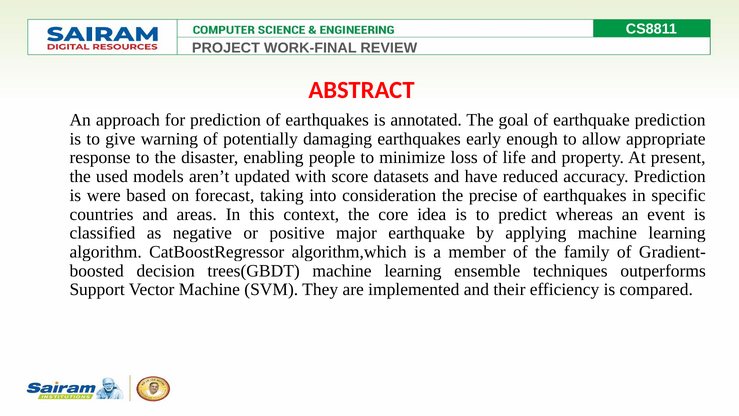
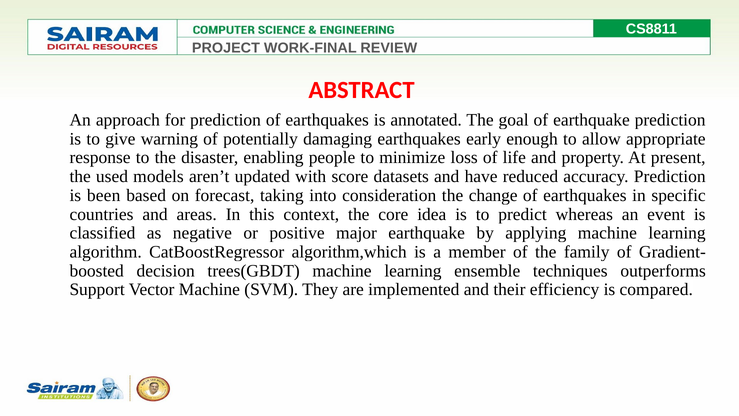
were: were -> been (104, 195)
precise: precise -> change (493, 195)
